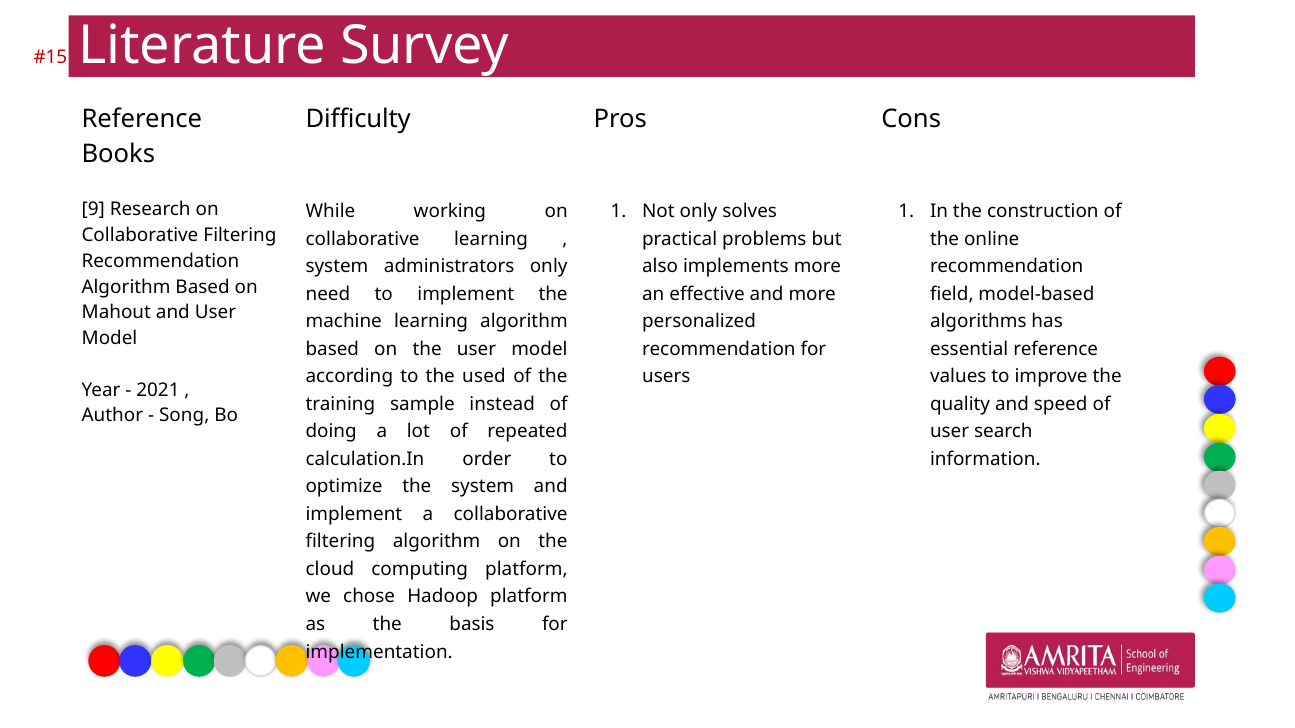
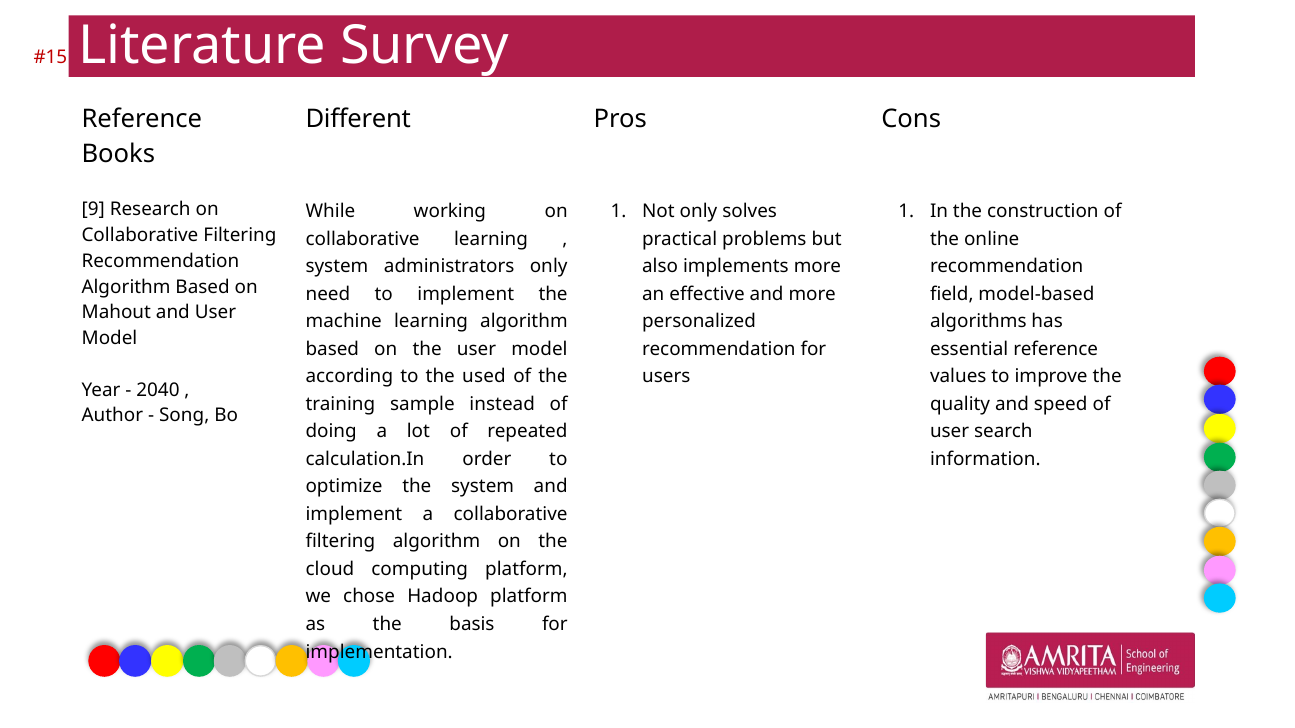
Difficulty: Difficulty -> Different (358, 119)
2021: 2021 -> 2040 (158, 390)
